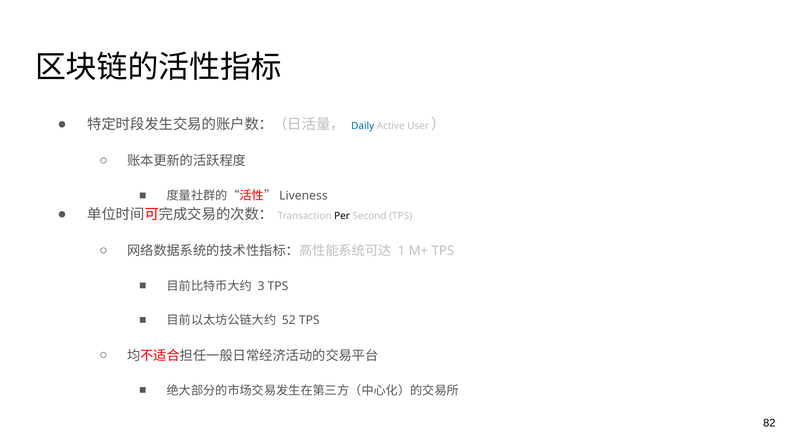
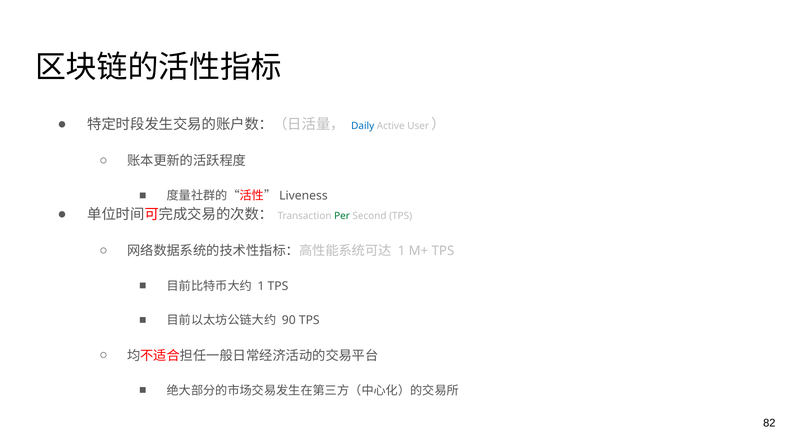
Per colour: black -> green (342, 216)
3: 3 -> 1 (261, 286)
52: 52 -> 90 (289, 320)
